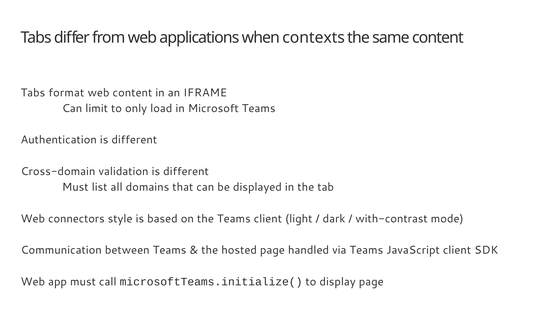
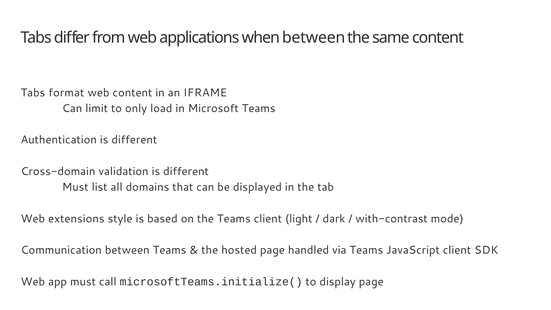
when contexts: contexts -> between (314, 38)
connectors: connectors -> extensions (76, 219)
